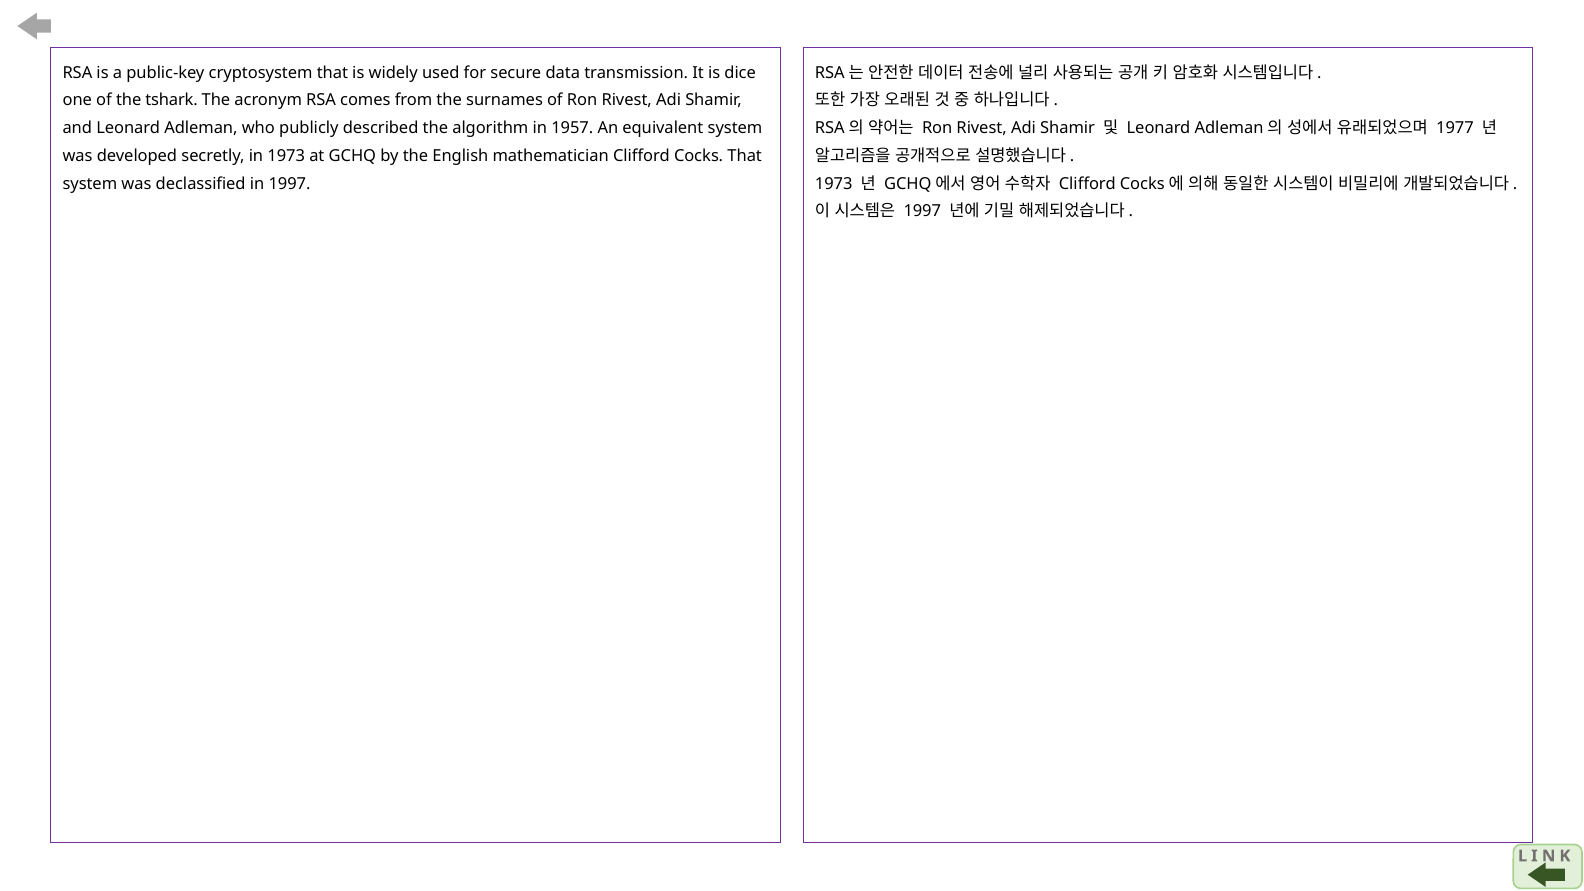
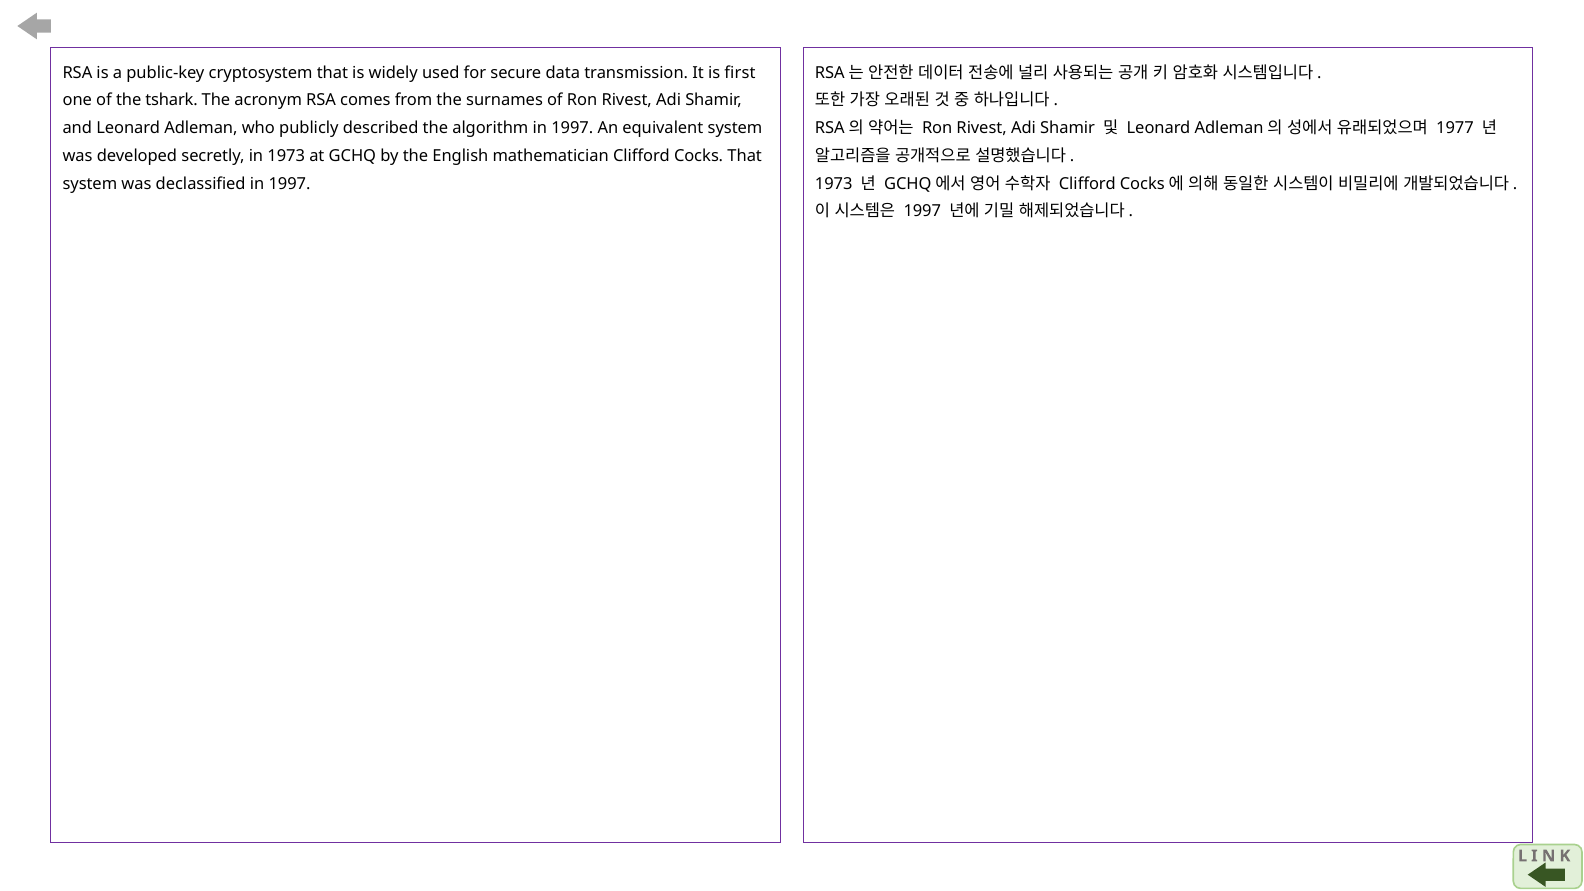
dice: dice -> first (740, 73)
algorithm in 1957: 1957 -> 1997 (572, 128)
